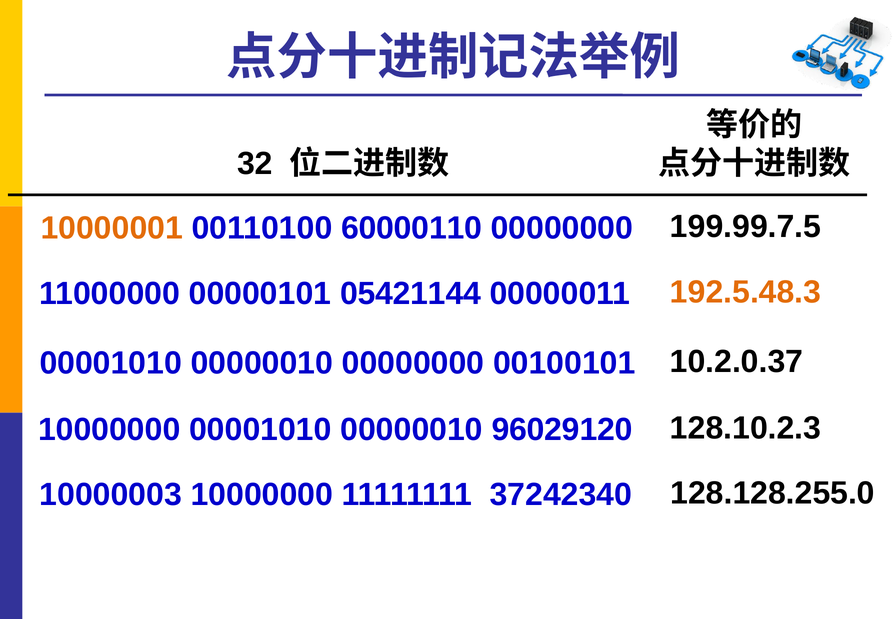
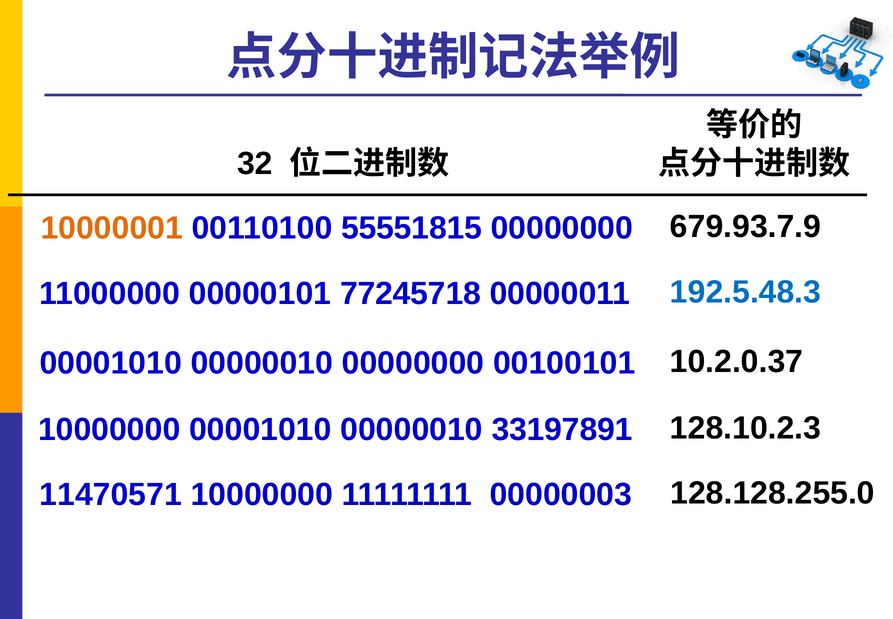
60000110: 60000110 -> 55551815 (412, 228)
199.99.7.5: 199.99.7.5 -> 679.93.7.9 (746, 226)
05421144: 05421144 -> 77245718 (410, 293)
192.5.48.3 colour: orange -> blue (746, 292)
96029120: 96029120 -> 33197891 (562, 429)
10000003: 10000003 -> 11470571 (111, 494)
37242340: 37242340 -> 00000003 (561, 494)
